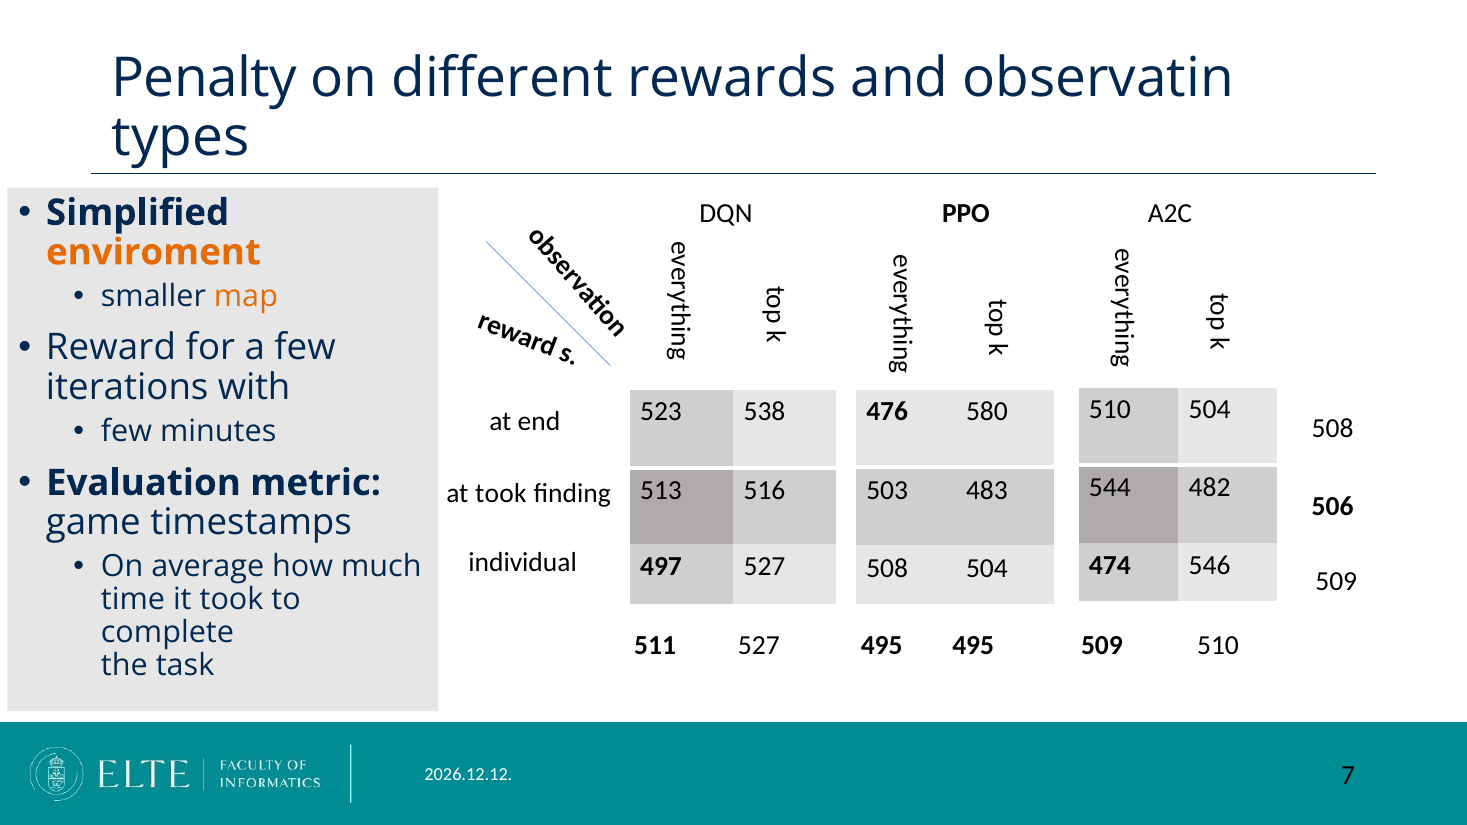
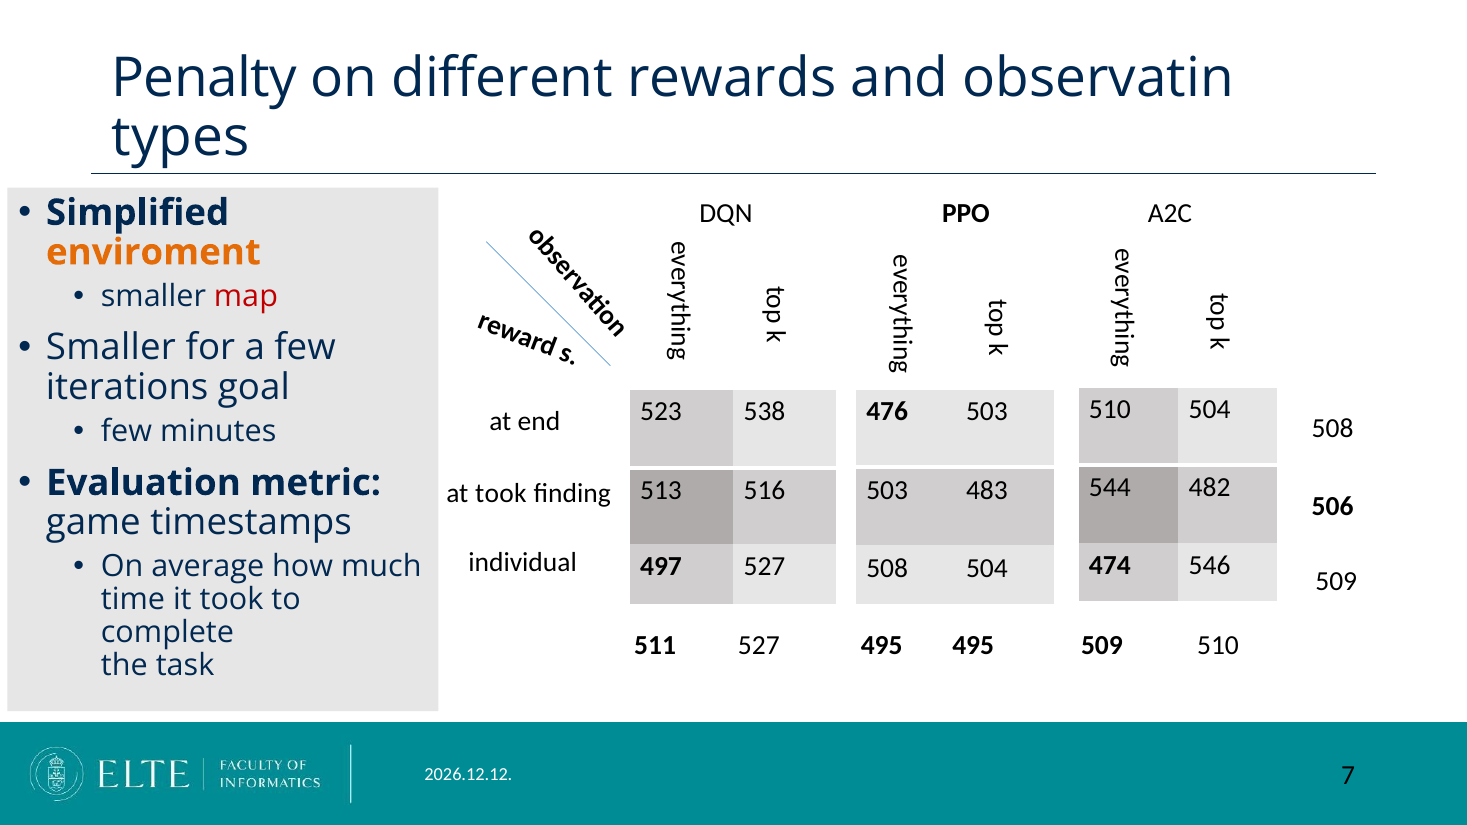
map colour: orange -> red (246, 296)
Reward: Reward -> Smaller (111, 348)
with: with -> goal (254, 387)
476 580: 580 -> 503 (987, 412)
